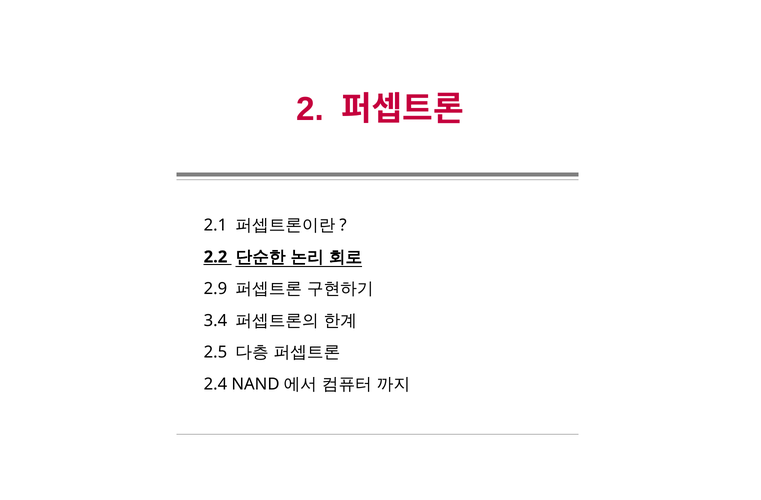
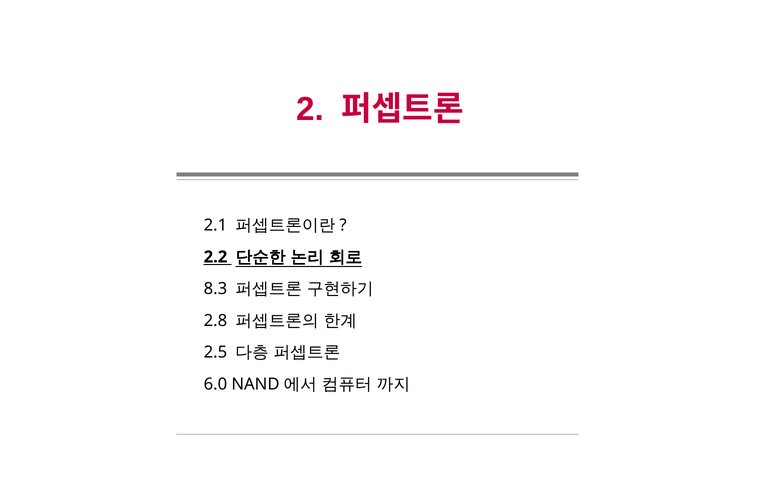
2.9: 2.9 -> 8.3 (215, 289)
3.4: 3.4 -> 2.8 (215, 321)
2.4: 2.4 -> 6.0 (215, 384)
